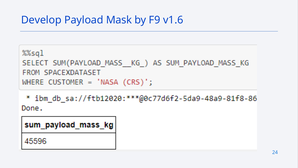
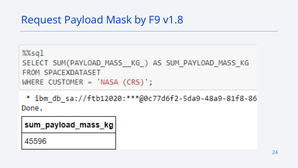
Develop: Develop -> Request (41, 20)
v1.6: v1.6 -> v1.8 (173, 20)
